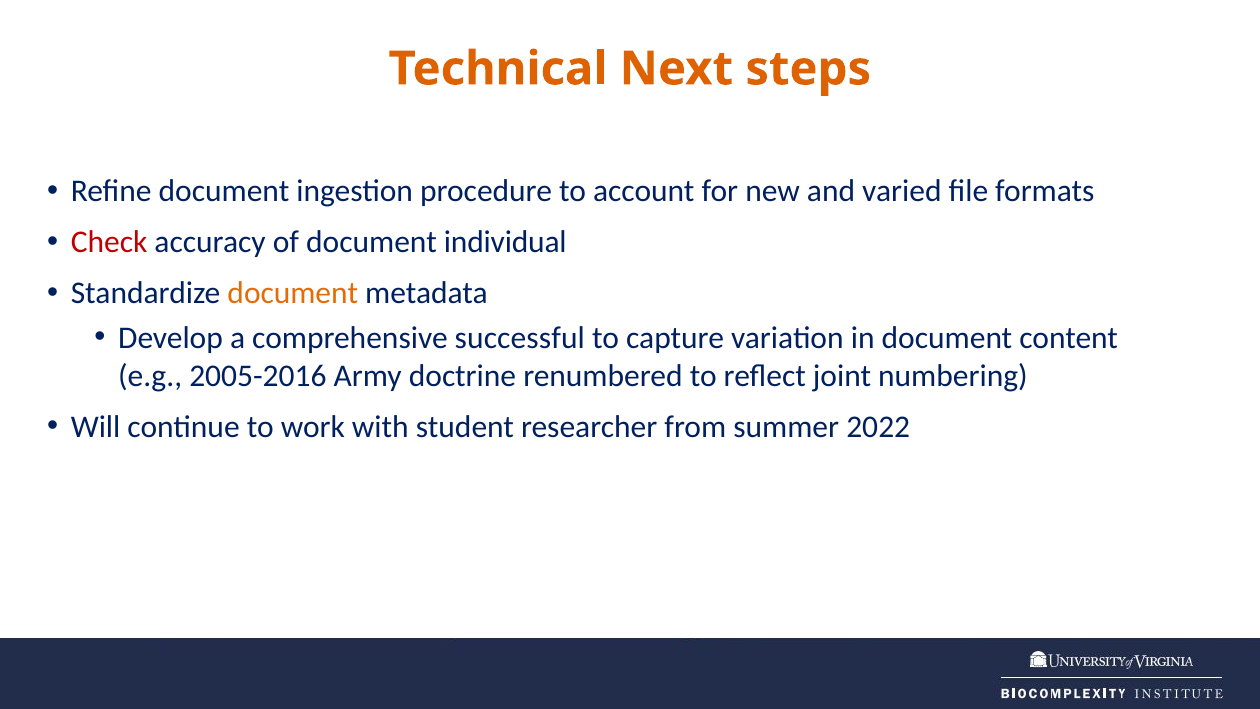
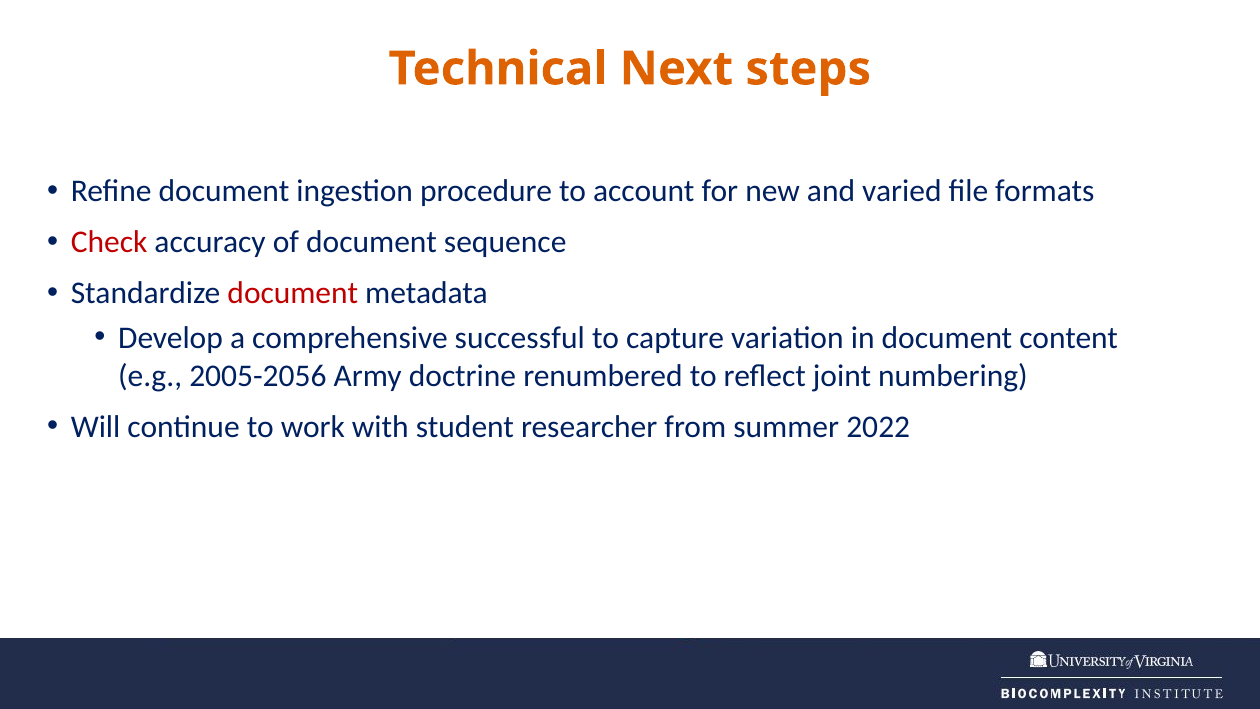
individual: individual -> sequence (505, 242)
document colour: orange -> red (293, 293)
2005-2016: 2005-2016 -> 2005-2056 (258, 376)
